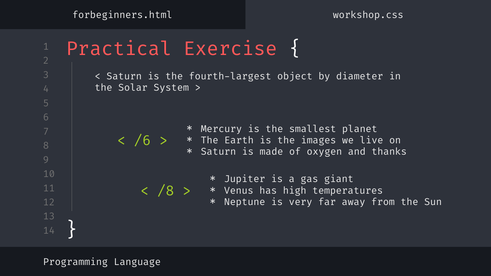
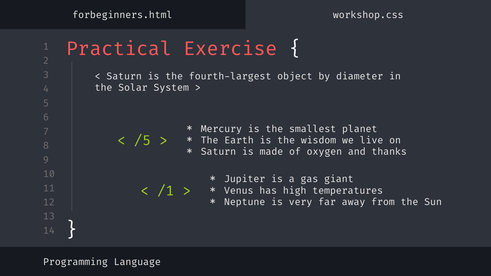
/6: /6 -> /5 (142, 141)
images: images -> wisdom (319, 140)
/8: /8 -> /1 (166, 191)
